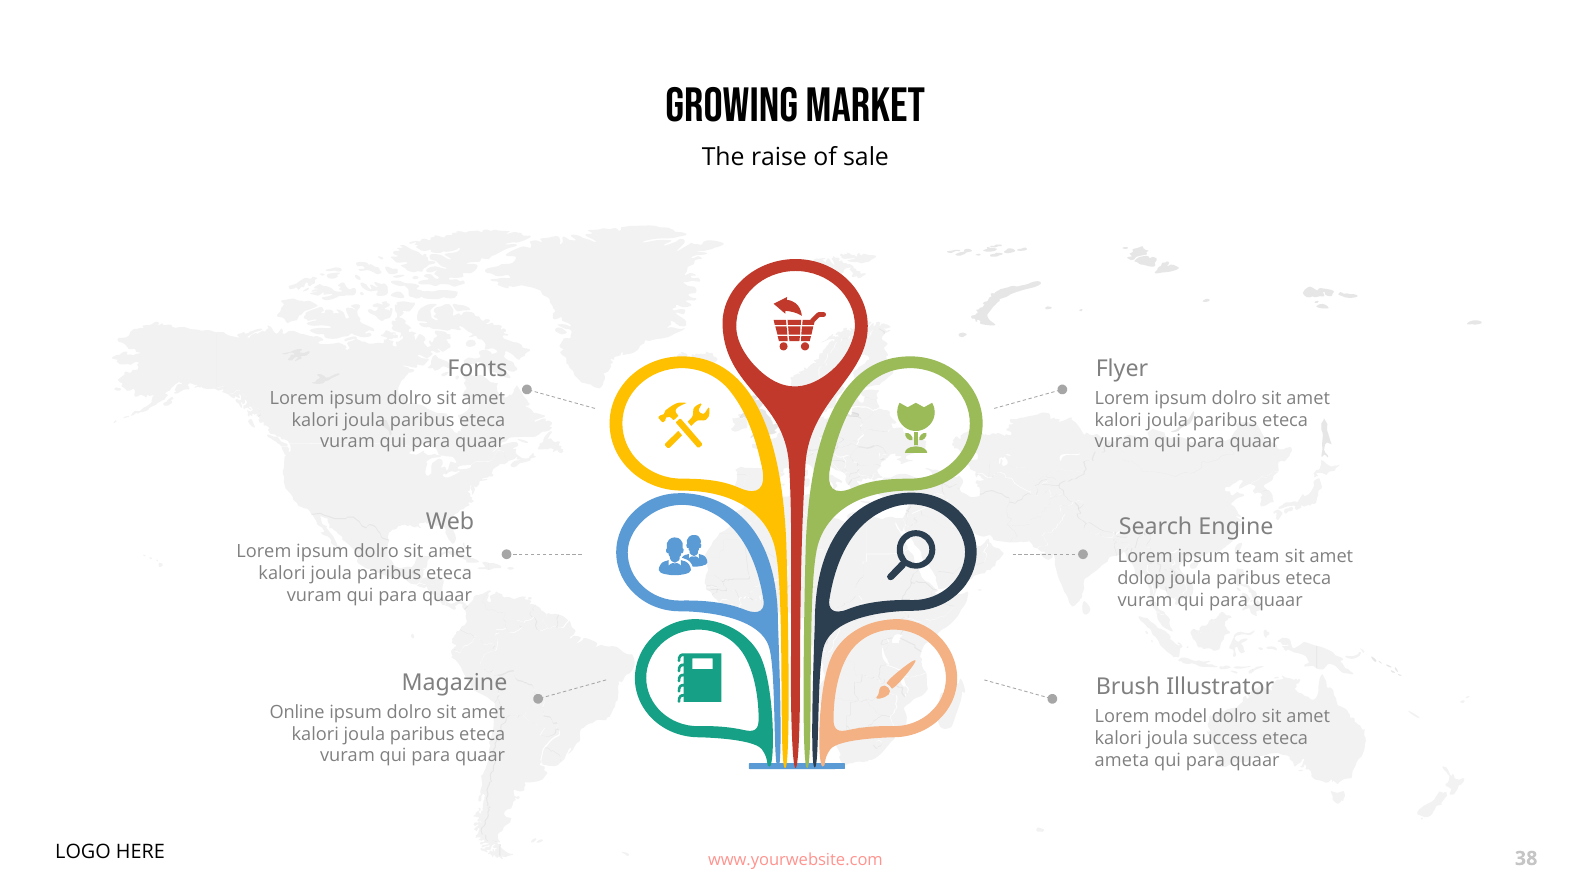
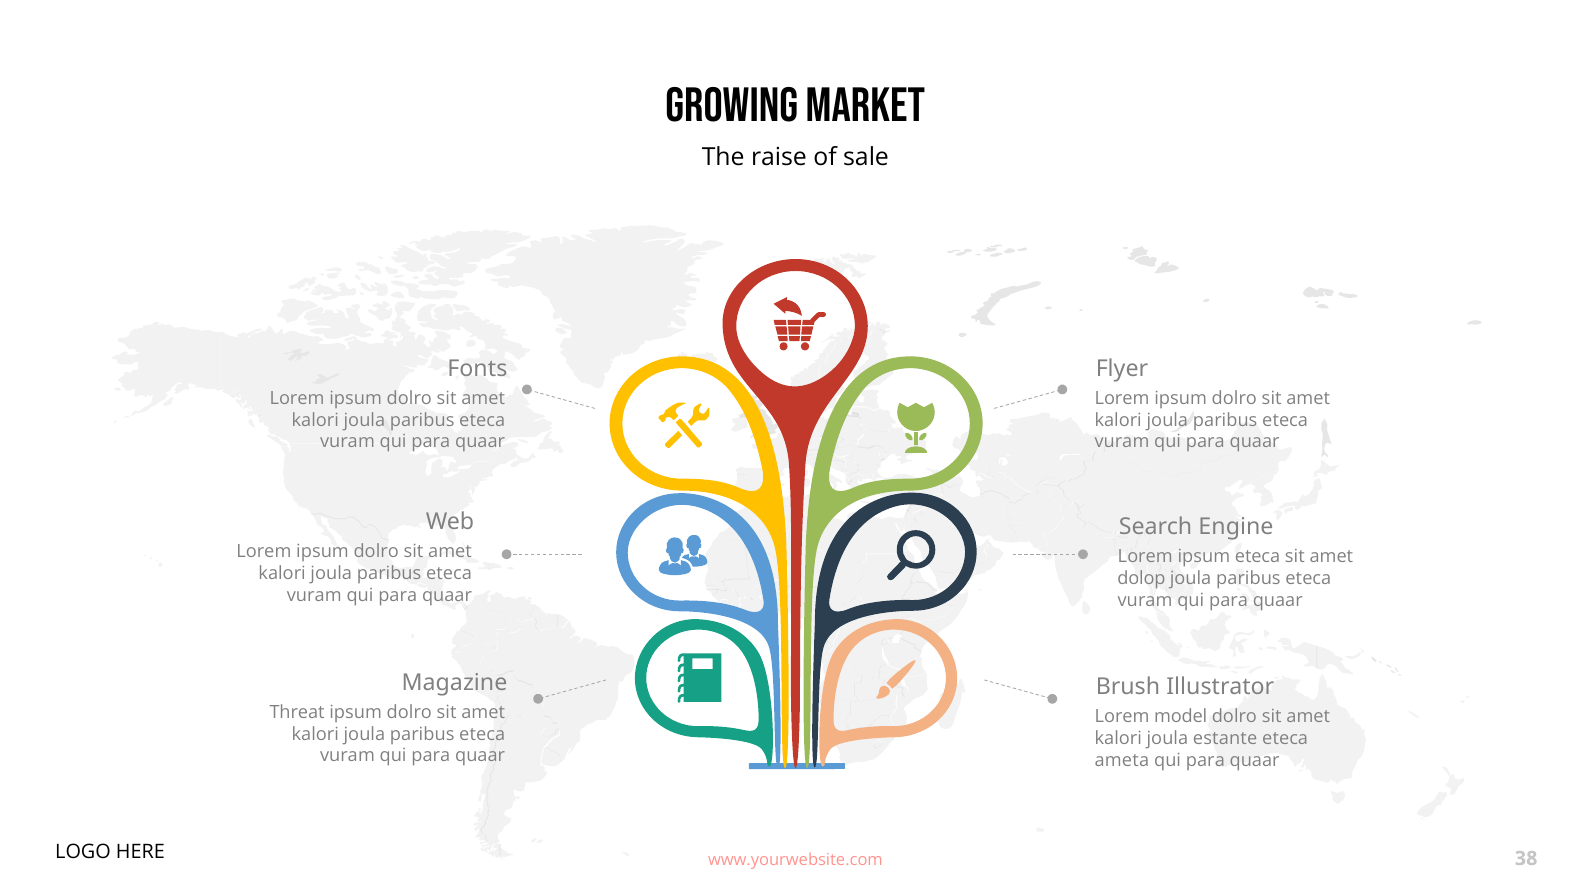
ipsum team: team -> eteca (1258, 556)
Online: Online -> Threat (297, 712)
success: success -> estante (1225, 739)
